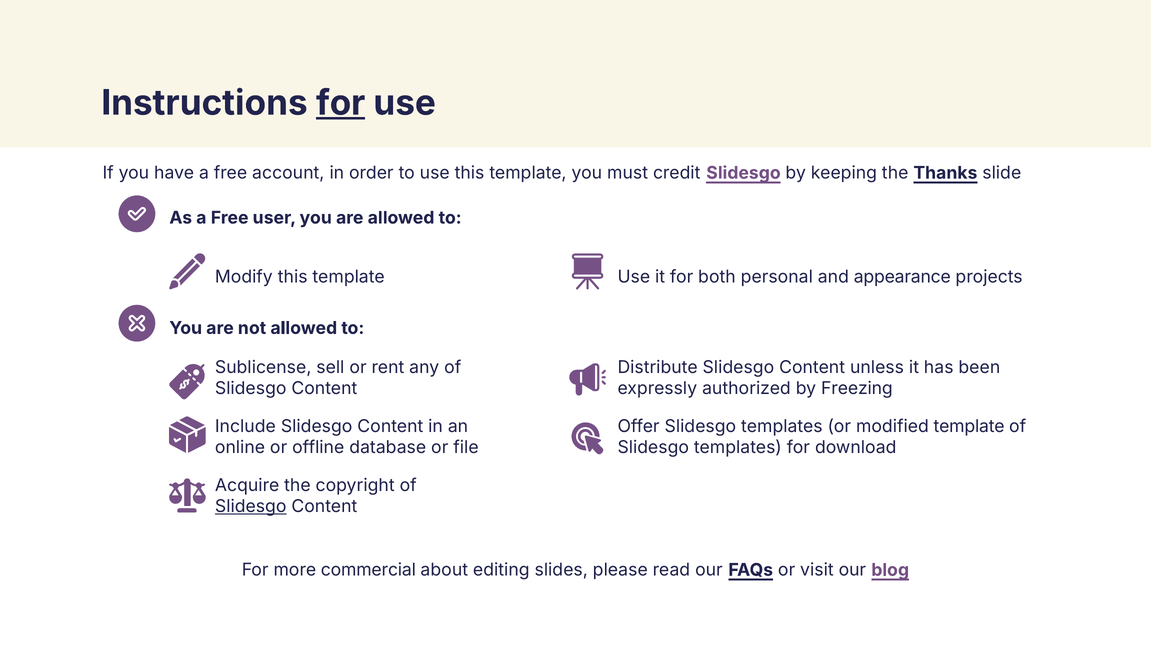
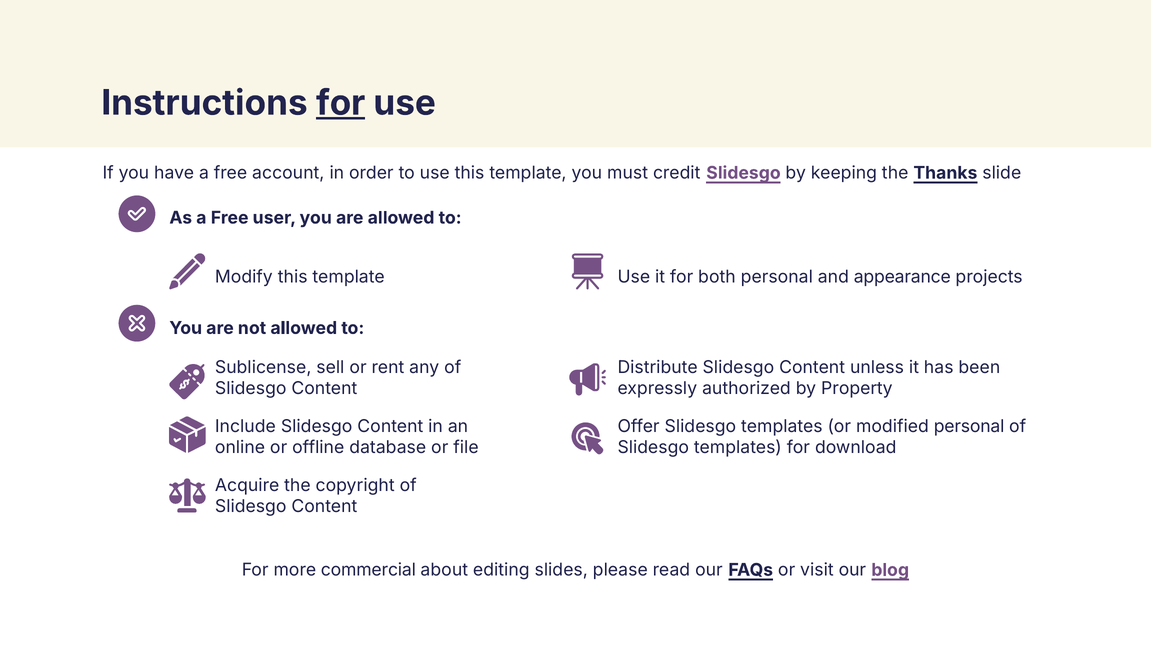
Freezing: Freezing -> Property (857, 388)
modified template: template -> personal (969, 426)
Slidesgo underline: present -> none (251, 506)
